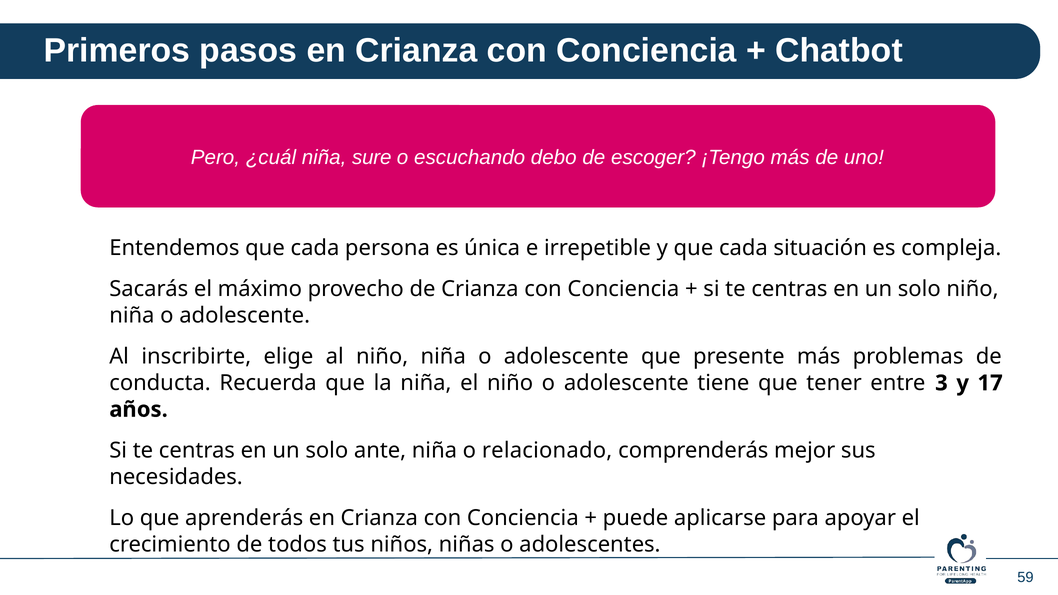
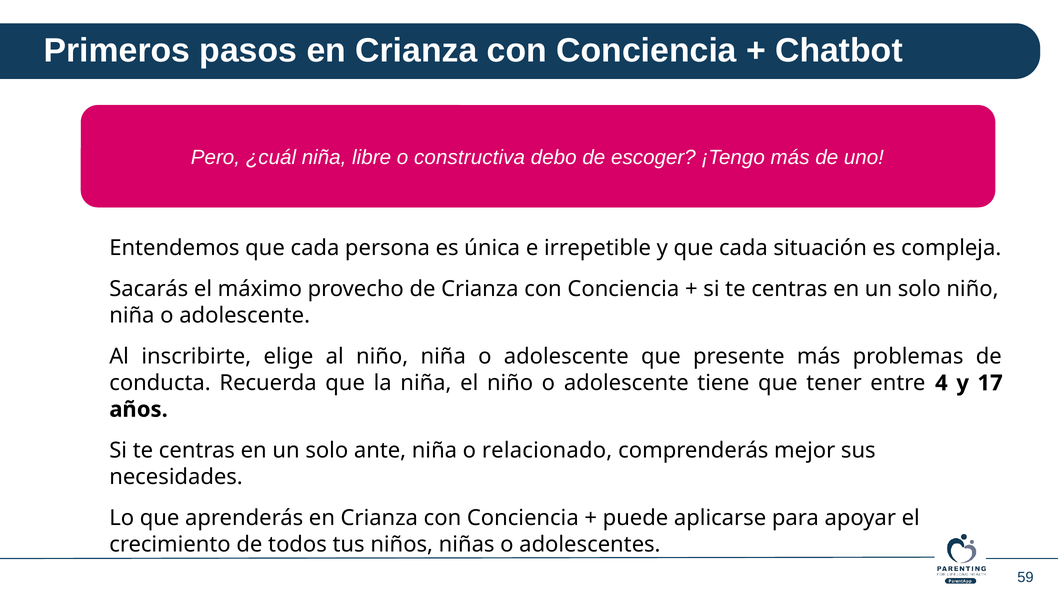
sure: sure -> libre (372, 158)
escuchando: escuchando -> constructiva (470, 158)
3: 3 -> 4 (941, 383)
